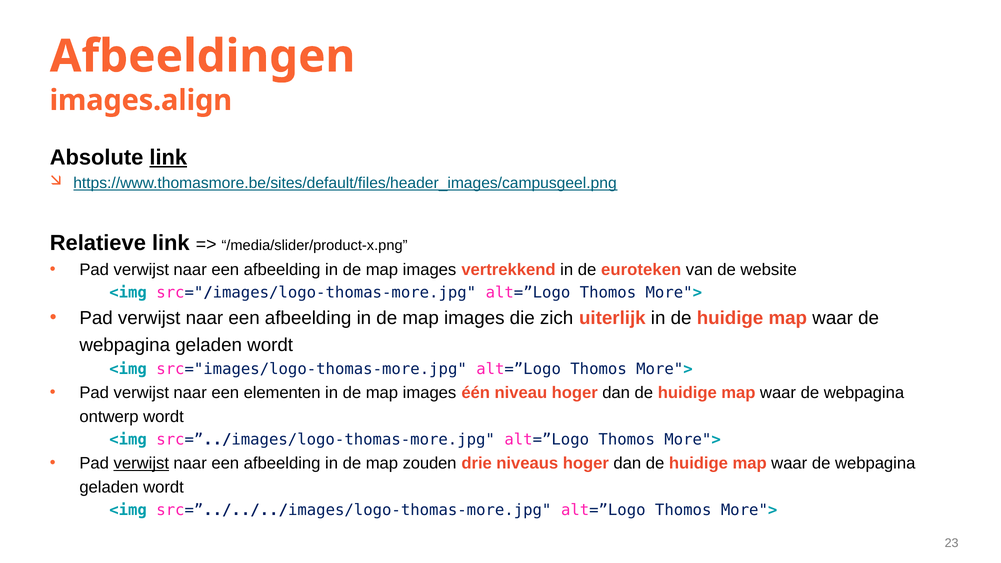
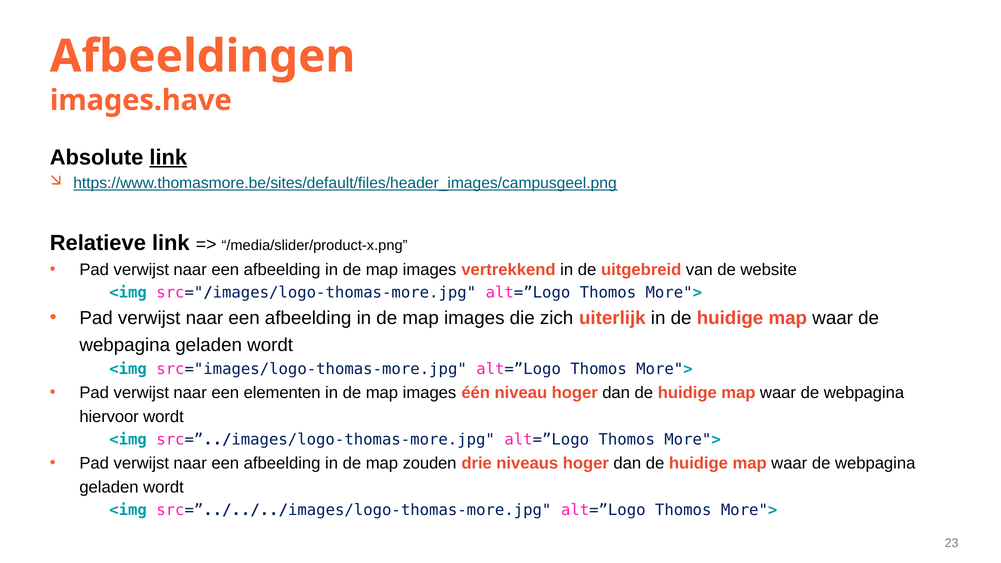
images.align: images.align -> images.have (141, 100)
euroteken: euroteken -> uitgebreid (641, 270)
ontwerp: ontwerp -> hiervoor (109, 417)
verwijst underline: present -> none (141, 463)
